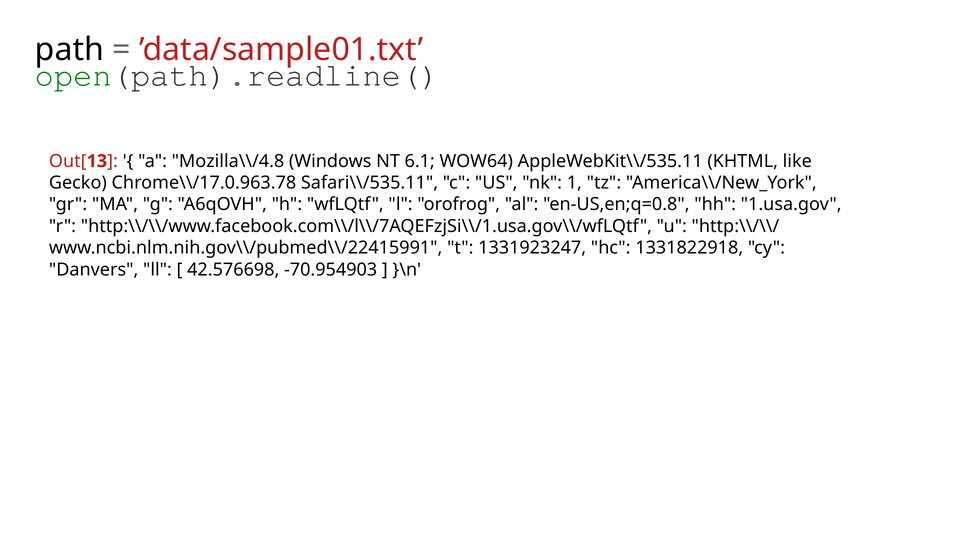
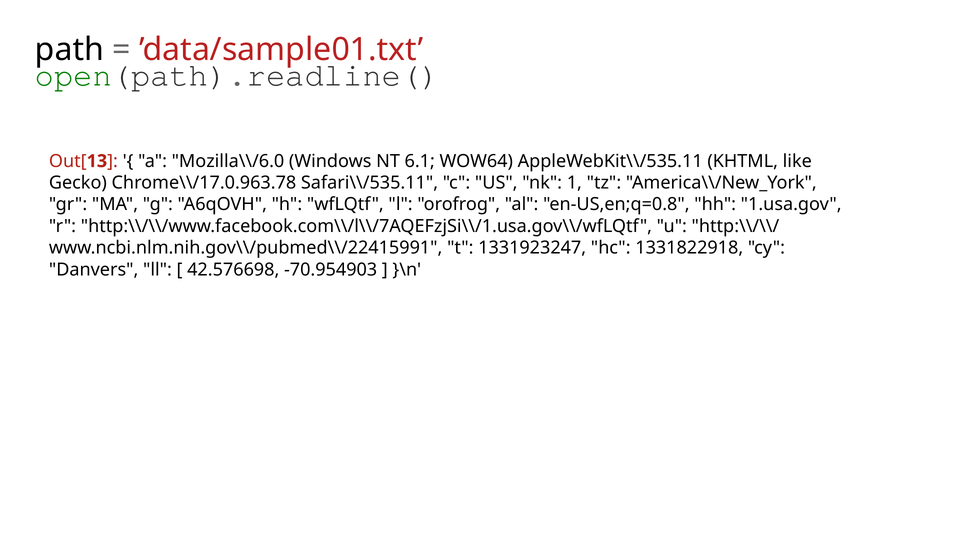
Mozilla\\/4.8: Mozilla\\/4.8 -> Mozilla\\/6.0 (228, 161)
